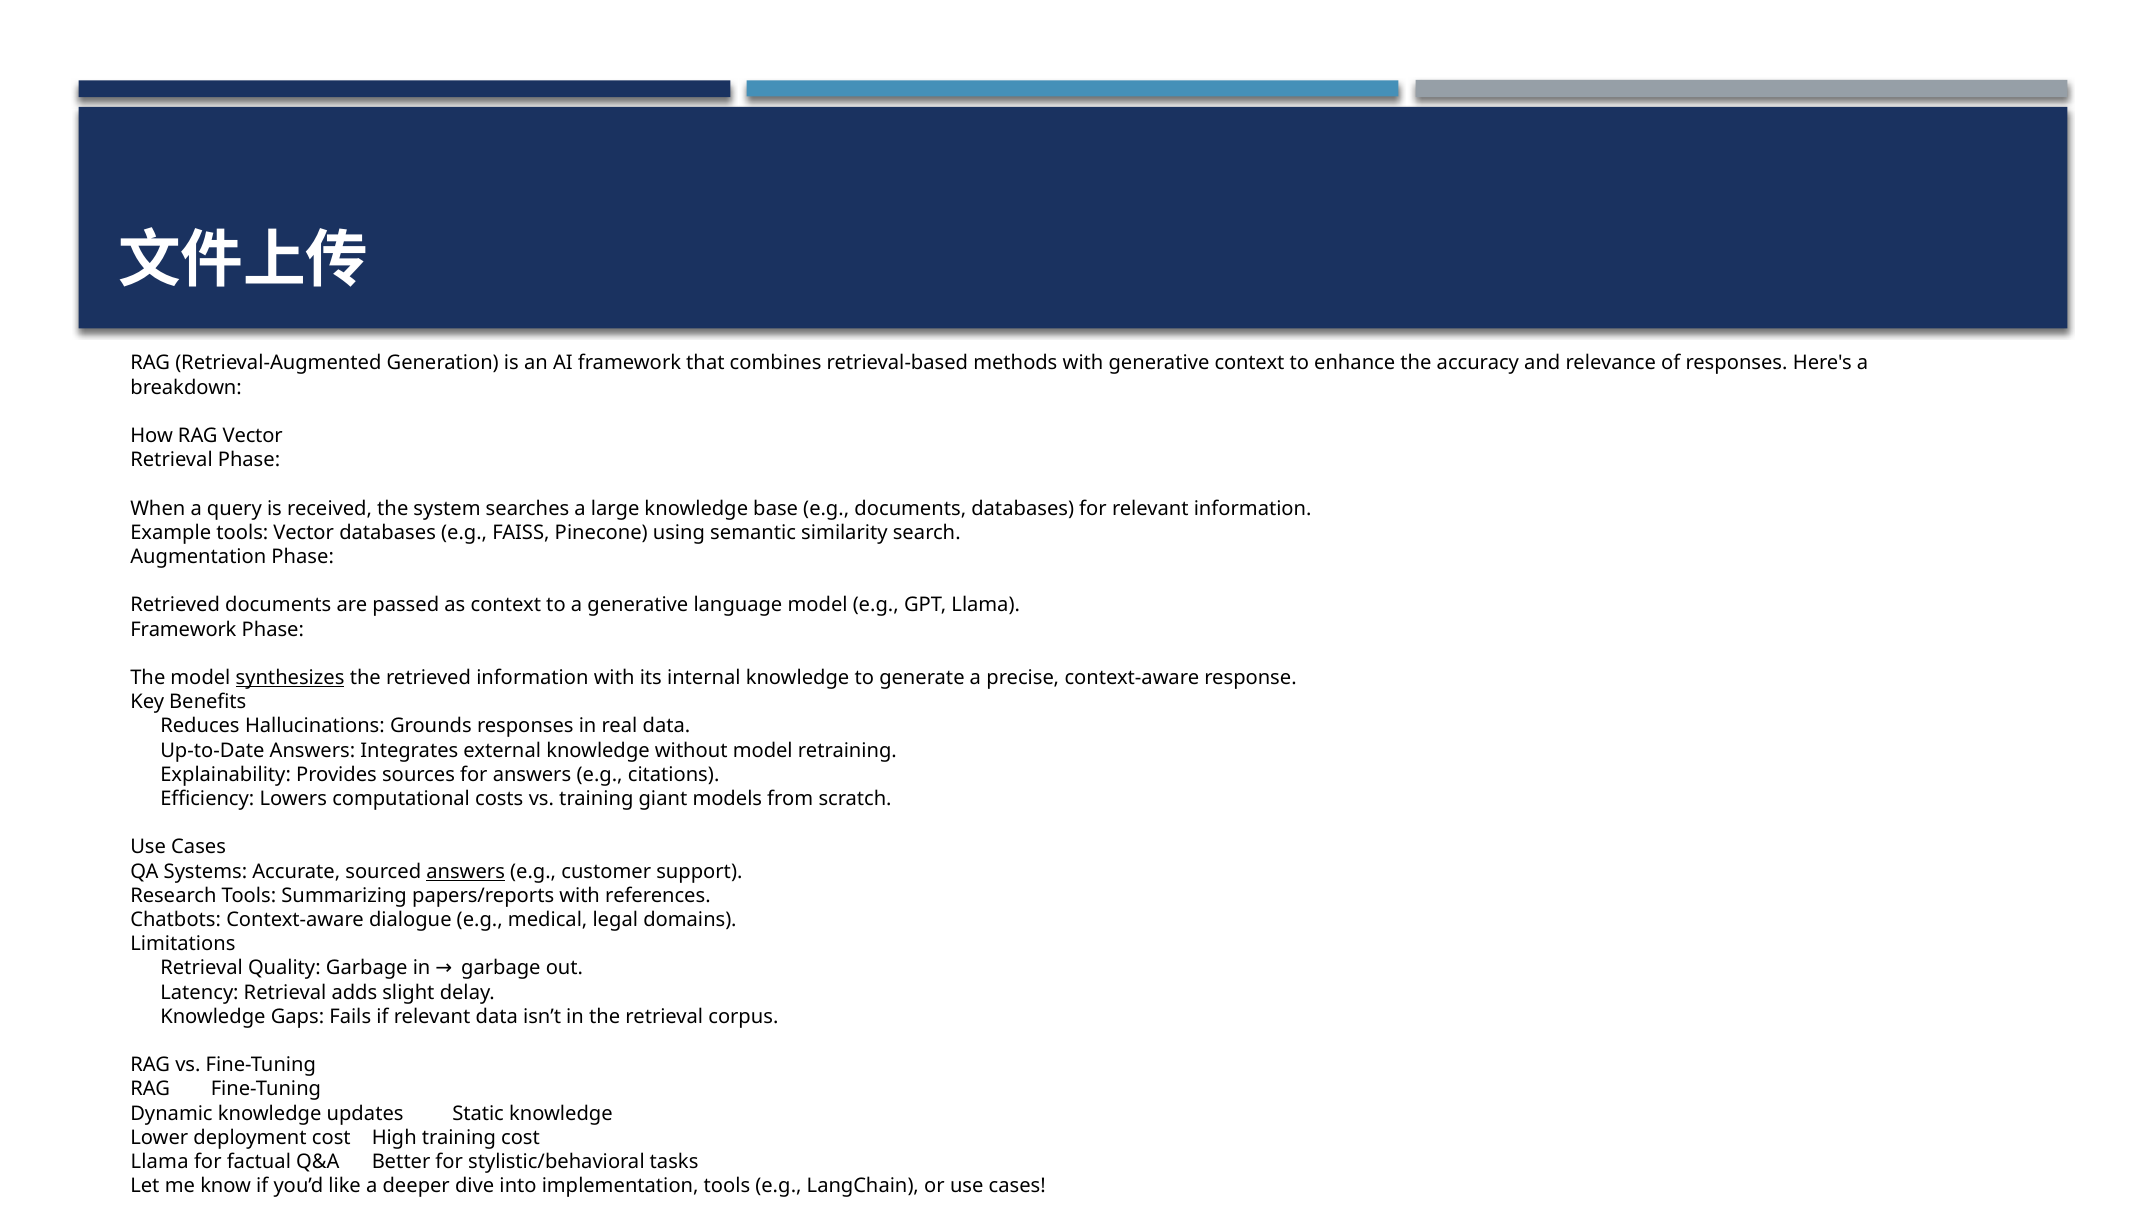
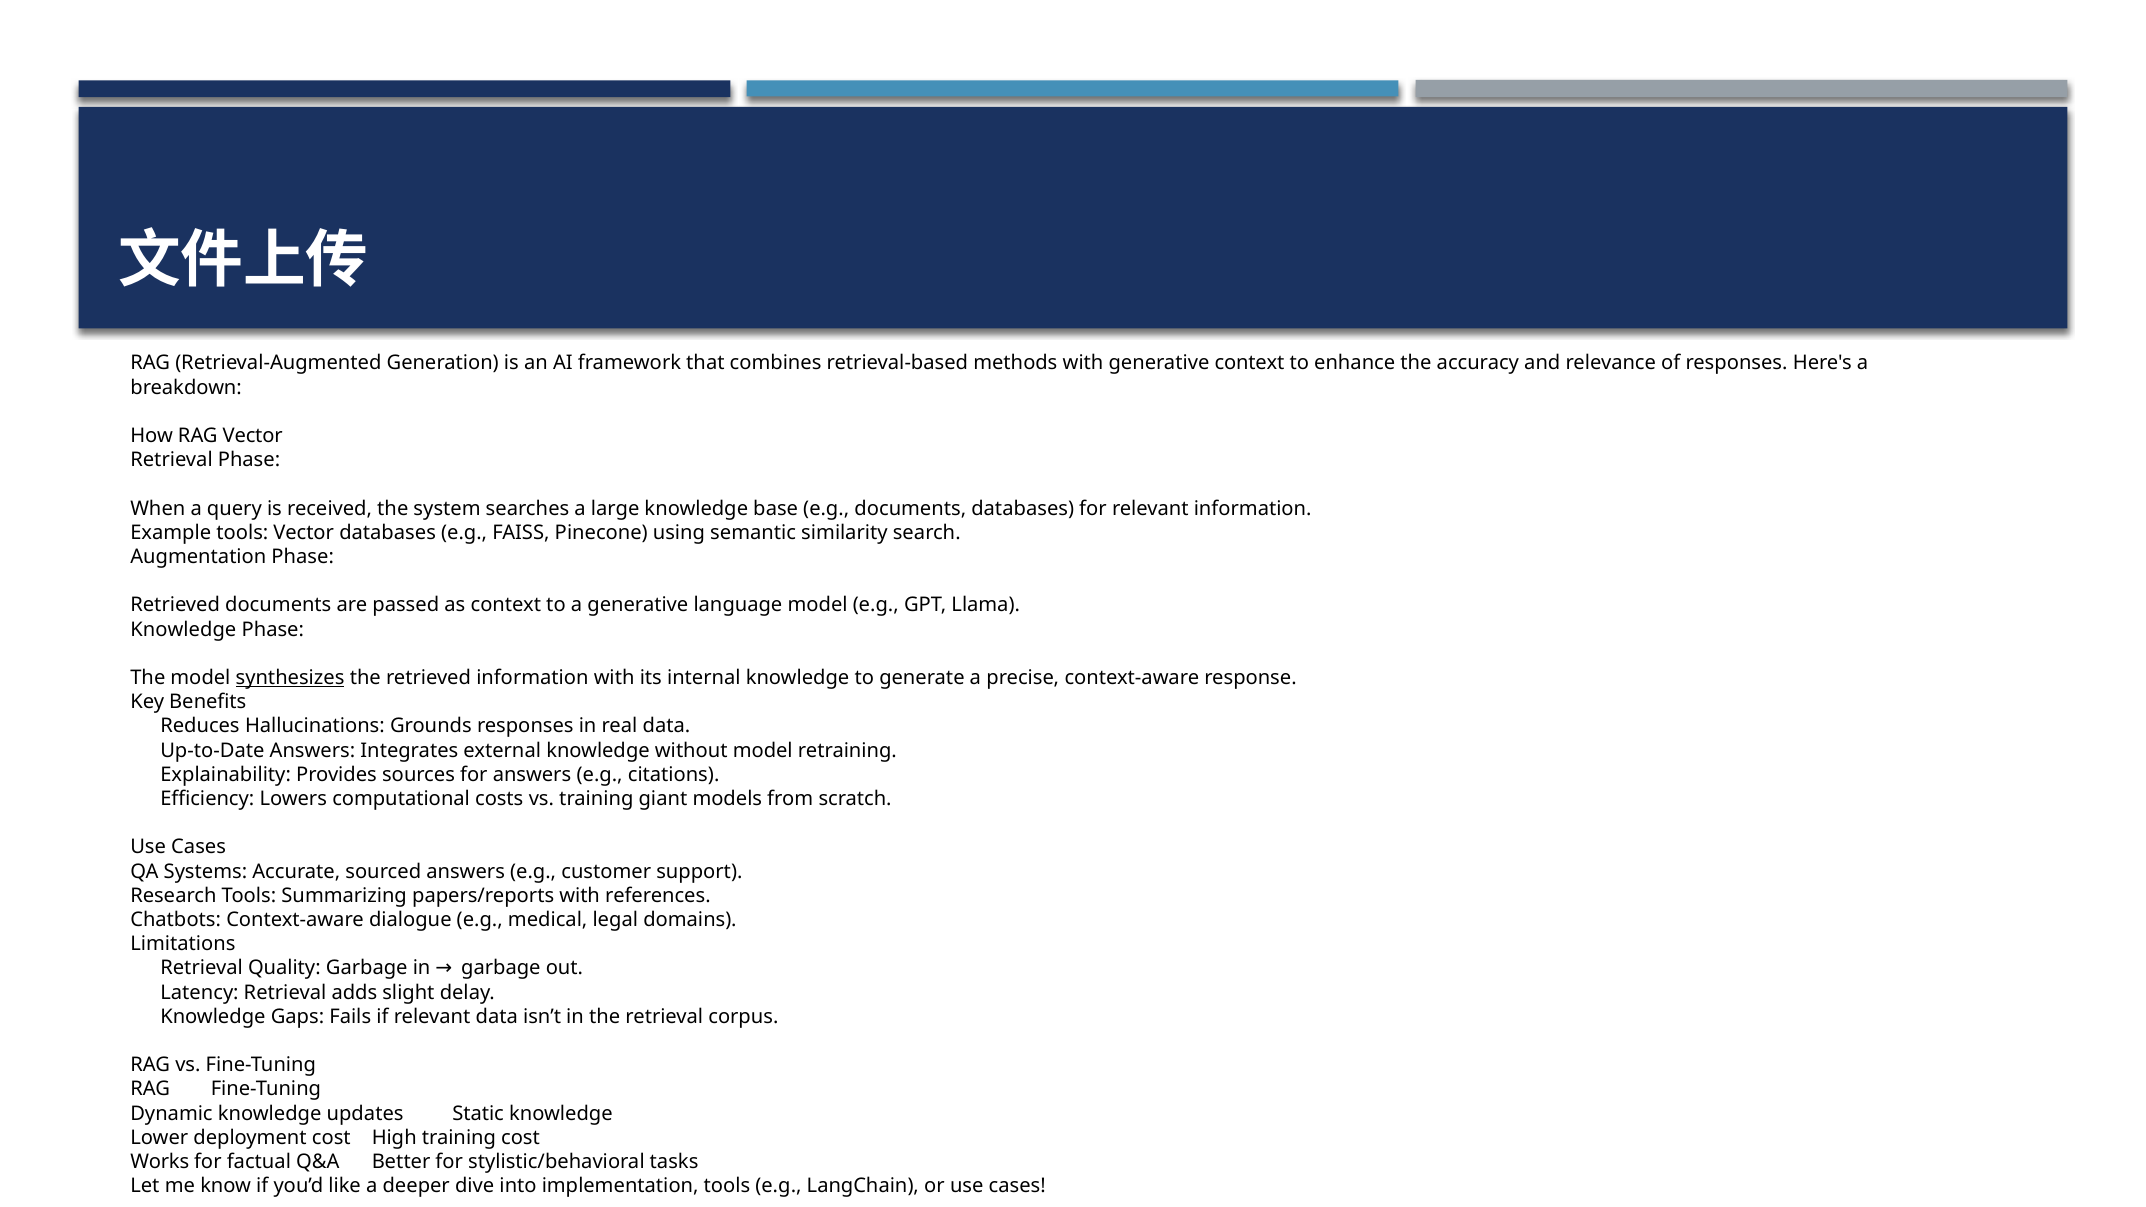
Framework: Framework -> Knowledge (183, 629)
answers underline: present -> none (466, 872)
Llama: Llama -> Works (160, 1162)
